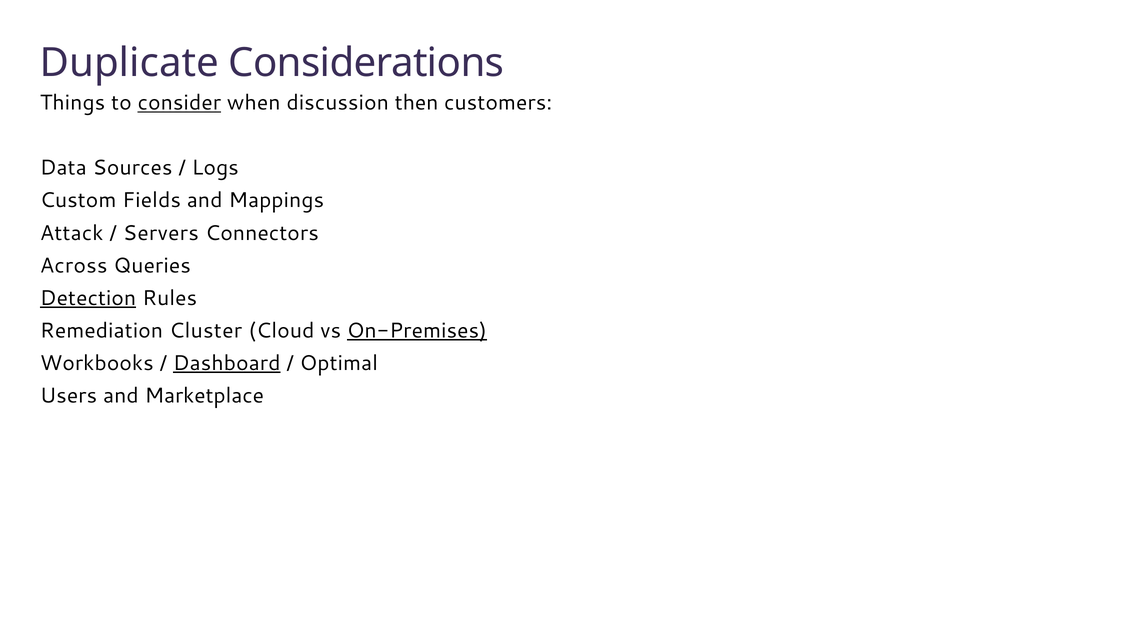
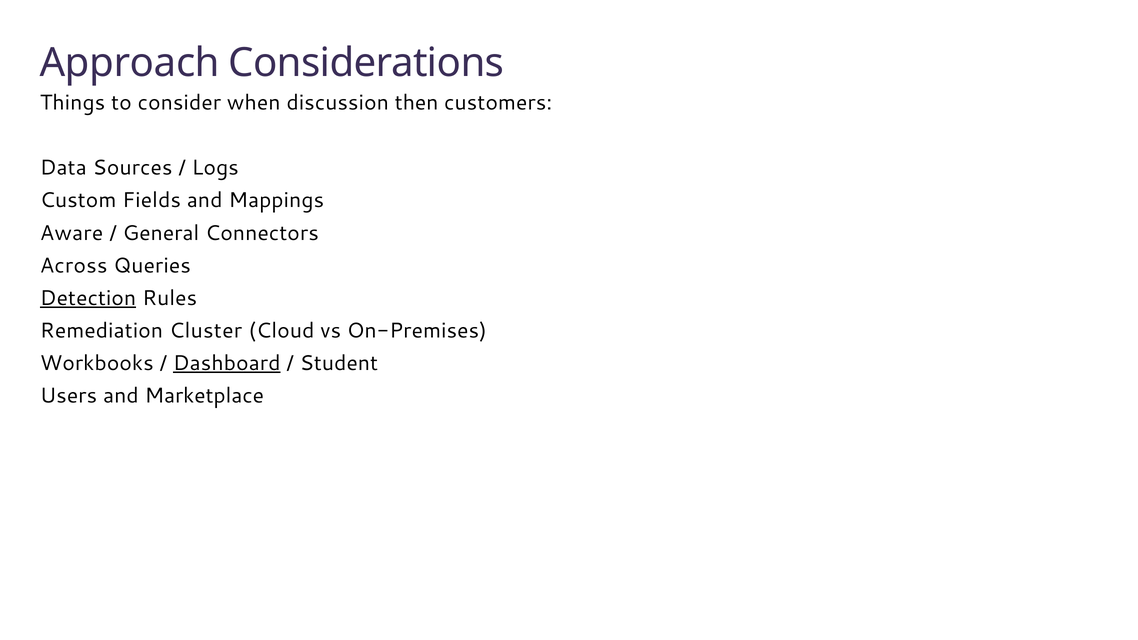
Duplicate: Duplicate -> Approach (130, 63)
consider underline: present -> none (179, 103)
Attack: Attack -> Aware (72, 233)
Servers: Servers -> General (161, 233)
On-Premises underline: present -> none (417, 331)
Optimal: Optimal -> Student (339, 363)
